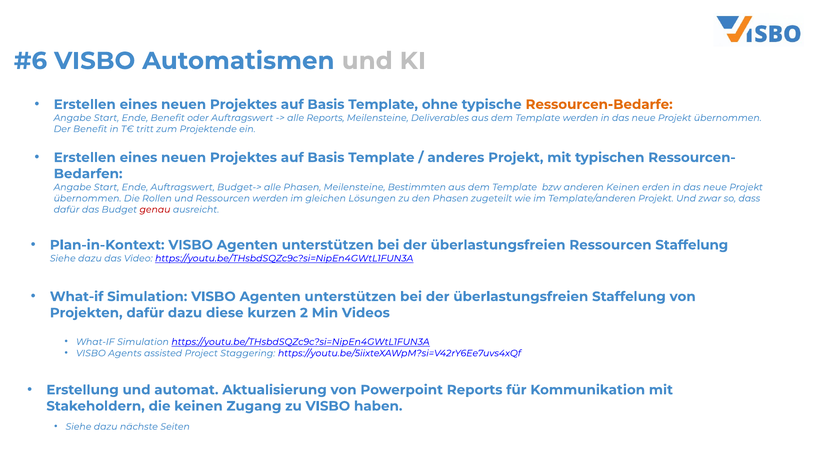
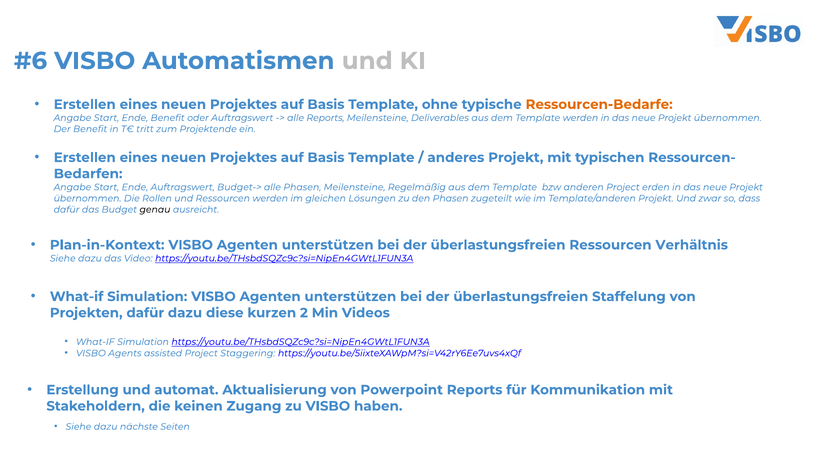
Bestimmten: Bestimmten -> Regelmäßig (417, 187)
anderen Keinen: Keinen -> Project (623, 187)
genau colour: red -> black (155, 210)
Ressourcen Staffelung: Staffelung -> Verhältnis (692, 245)
